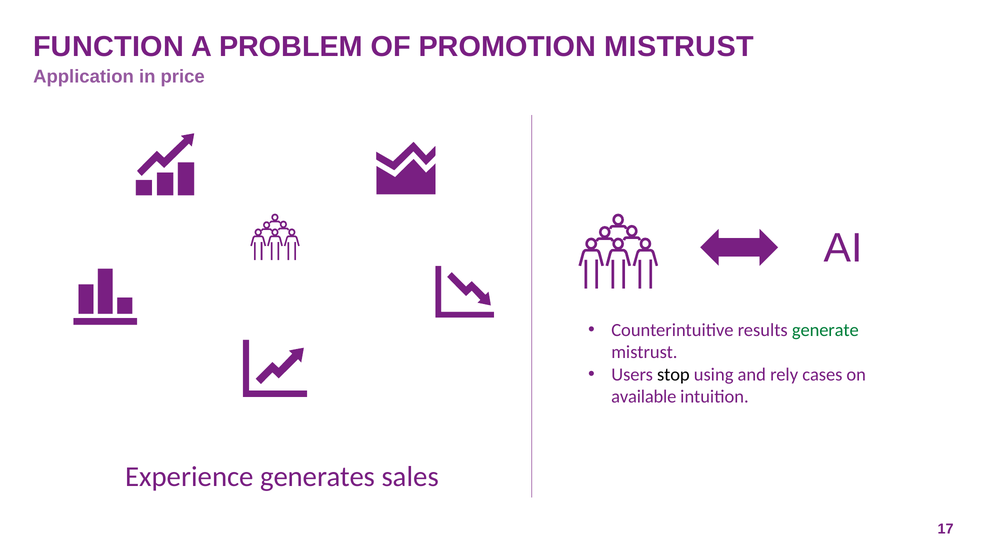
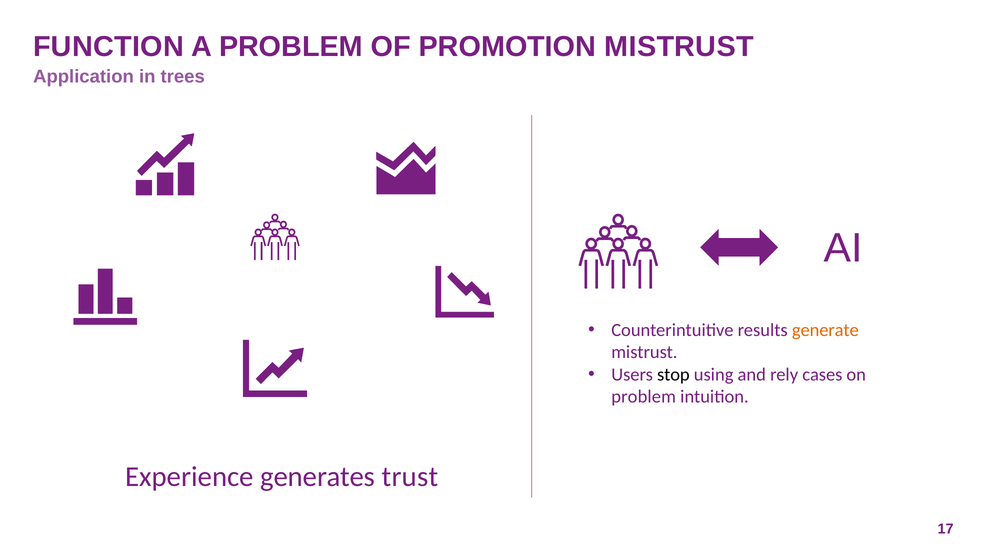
price: price -> trees (183, 77)
generate colour: green -> orange (825, 330)
available: available -> problem (644, 396)
sales: sales -> trust (410, 476)
